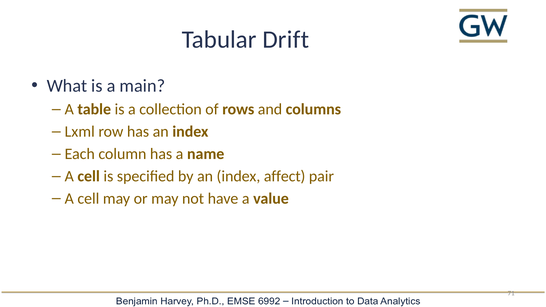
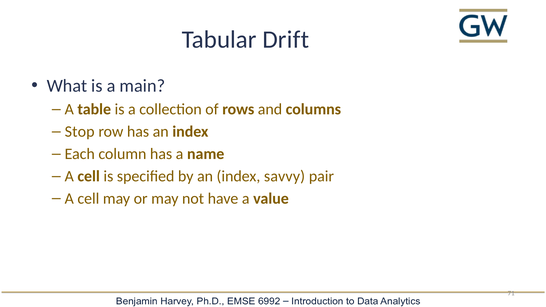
Lxml: Lxml -> Stop (80, 132)
affect: affect -> savvy (284, 176)
